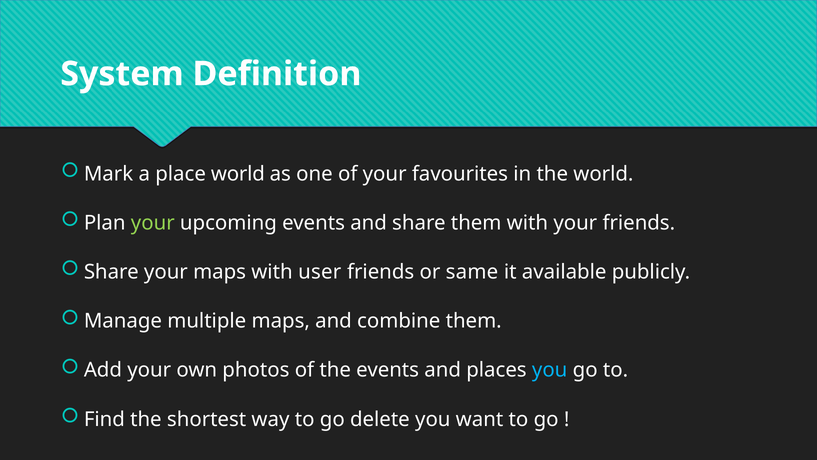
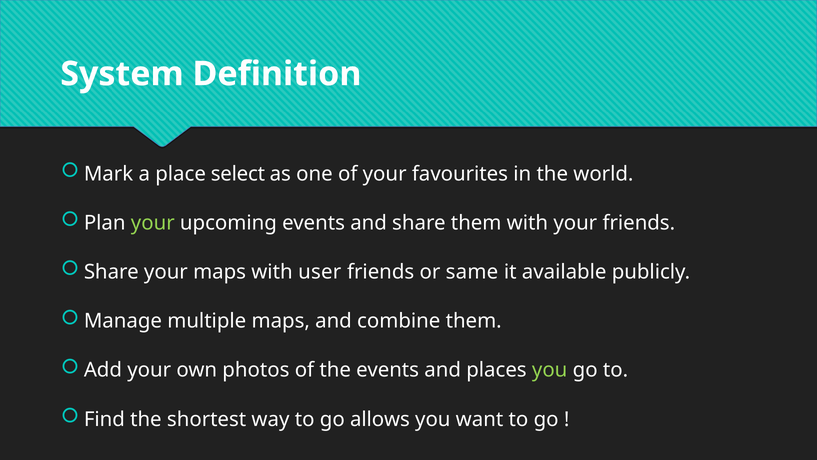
place world: world -> select (238, 174)
you colour: light blue -> light green (550, 370)
delete: delete -> allows (380, 419)
